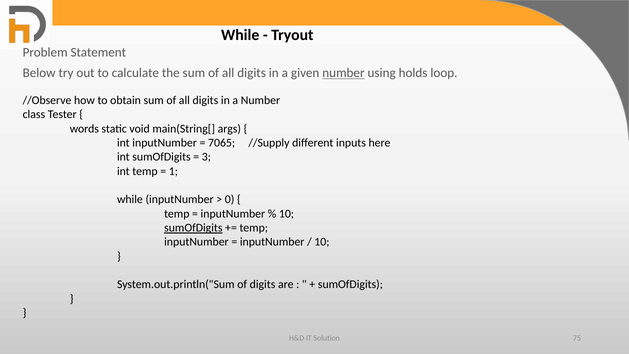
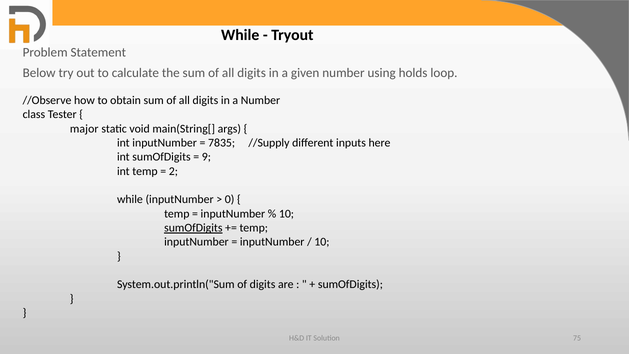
number underline: present -> none (343, 73)
words: words -> major (84, 129)
7065: 7065 -> 7835 (222, 143)
3: 3 -> 9 (206, 157)
1: 1 -> 2 (173, 171)
